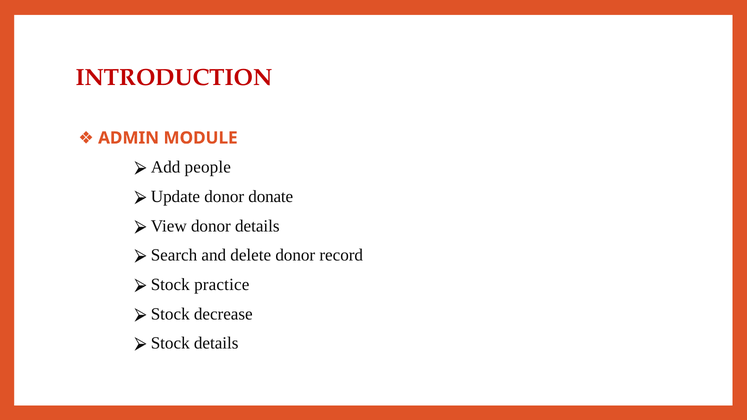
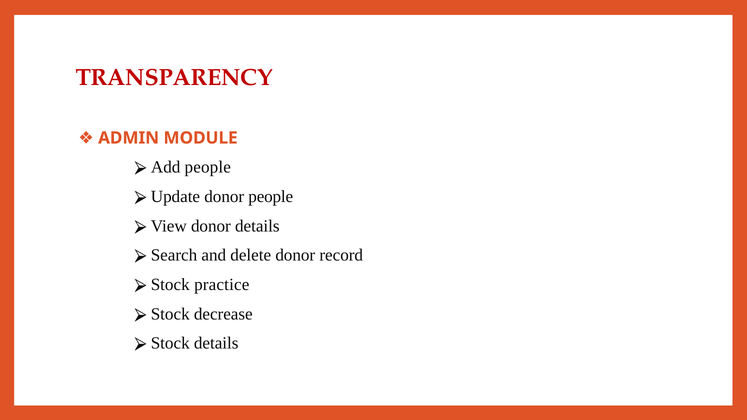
INTRODUCTION: INTRODUCTION -> TRANSPARENCY (174, 78)
donor donate: donate -> people (271, 197)
